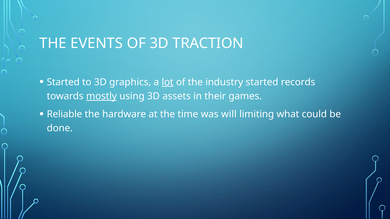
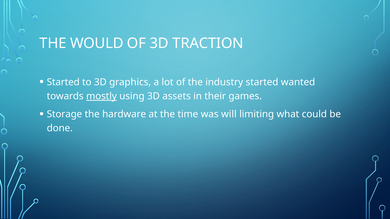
EVENTS: EVENTS -> WOULD (97, 43)
lot underline: present -> none (168, 82)
records: records -> wanted (298, 82)
Reliable: Reliable -> Storage (64, 114)
